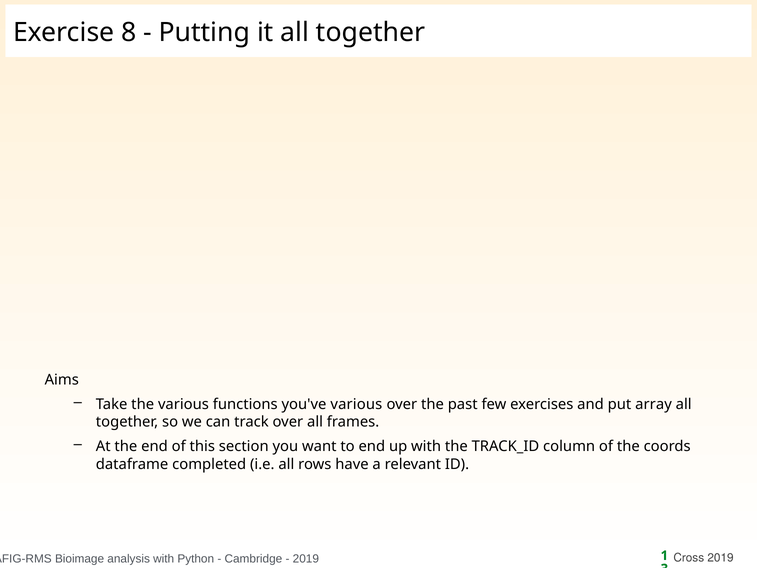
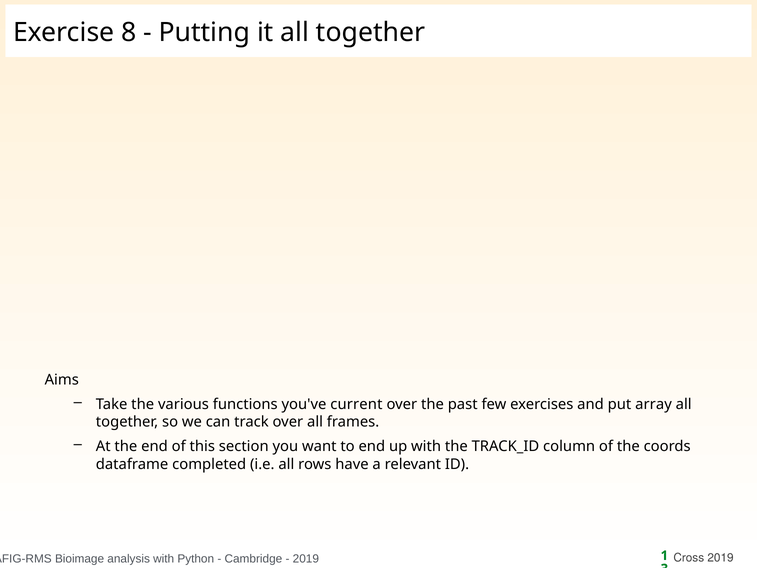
you've various: various -> current (356, 404)
